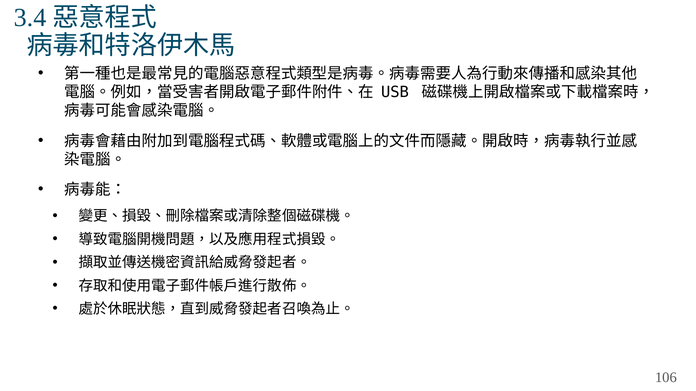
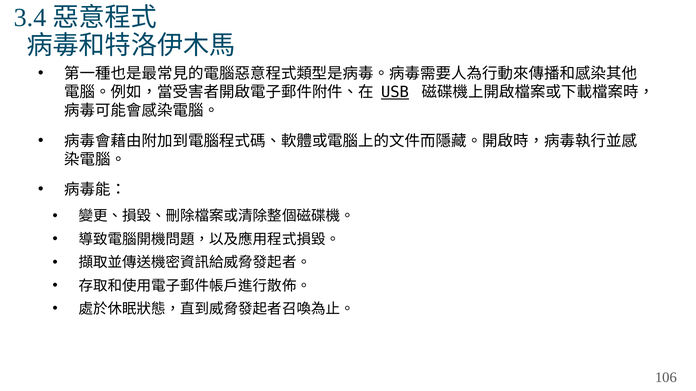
USB underline: none -> present (395, 92)
